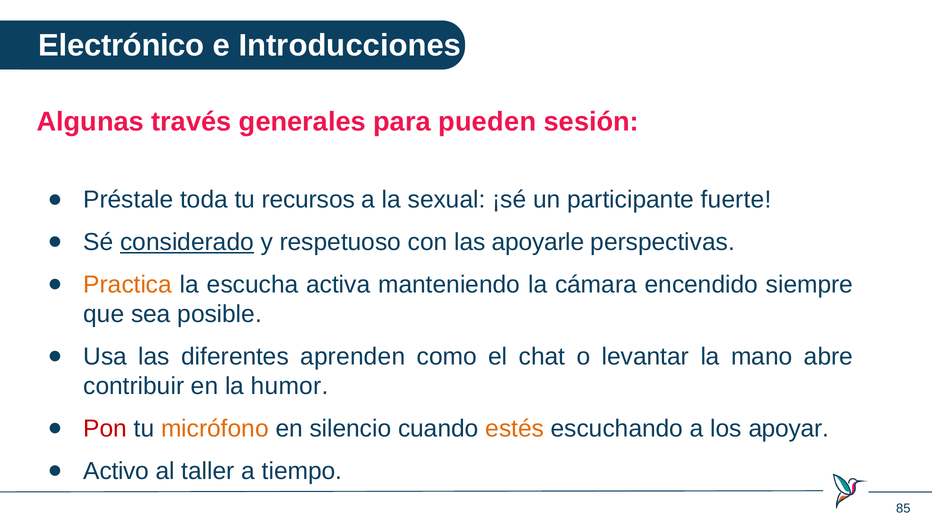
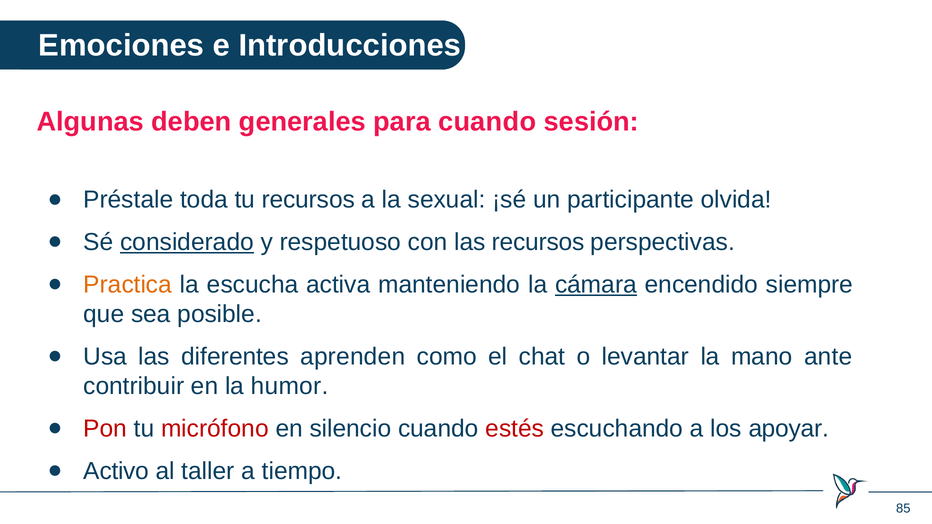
Electrónico: Electrónico -> Emociones (121, 46)
través: través -> deben (191, 122)
para pueden: pueden -> cuando (487, 122)
fuerte: fuerte -> olvida (736, 200)
las apoyarle: apoyarle -> recursos (538, 242)
cámara underline: none -> present (596, 285)
abre: abre -> ante (828, 357)
micrófono colour: orange -> red (215, 429)
estés colour: orange -> red (515, 429)
